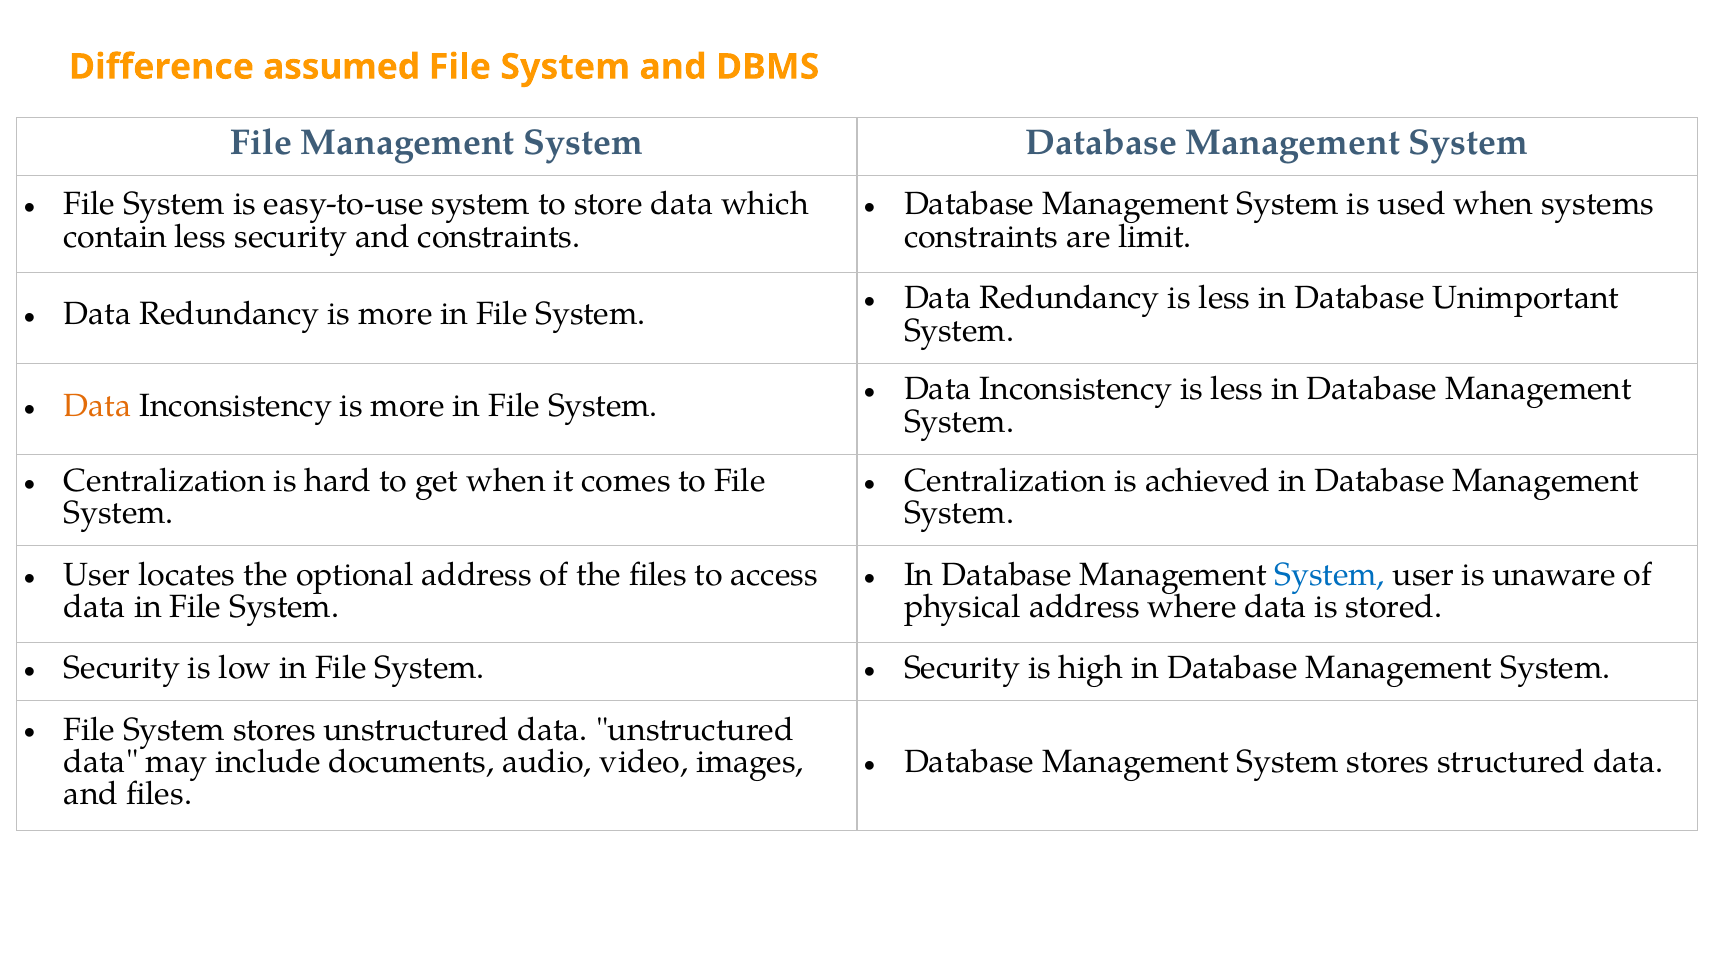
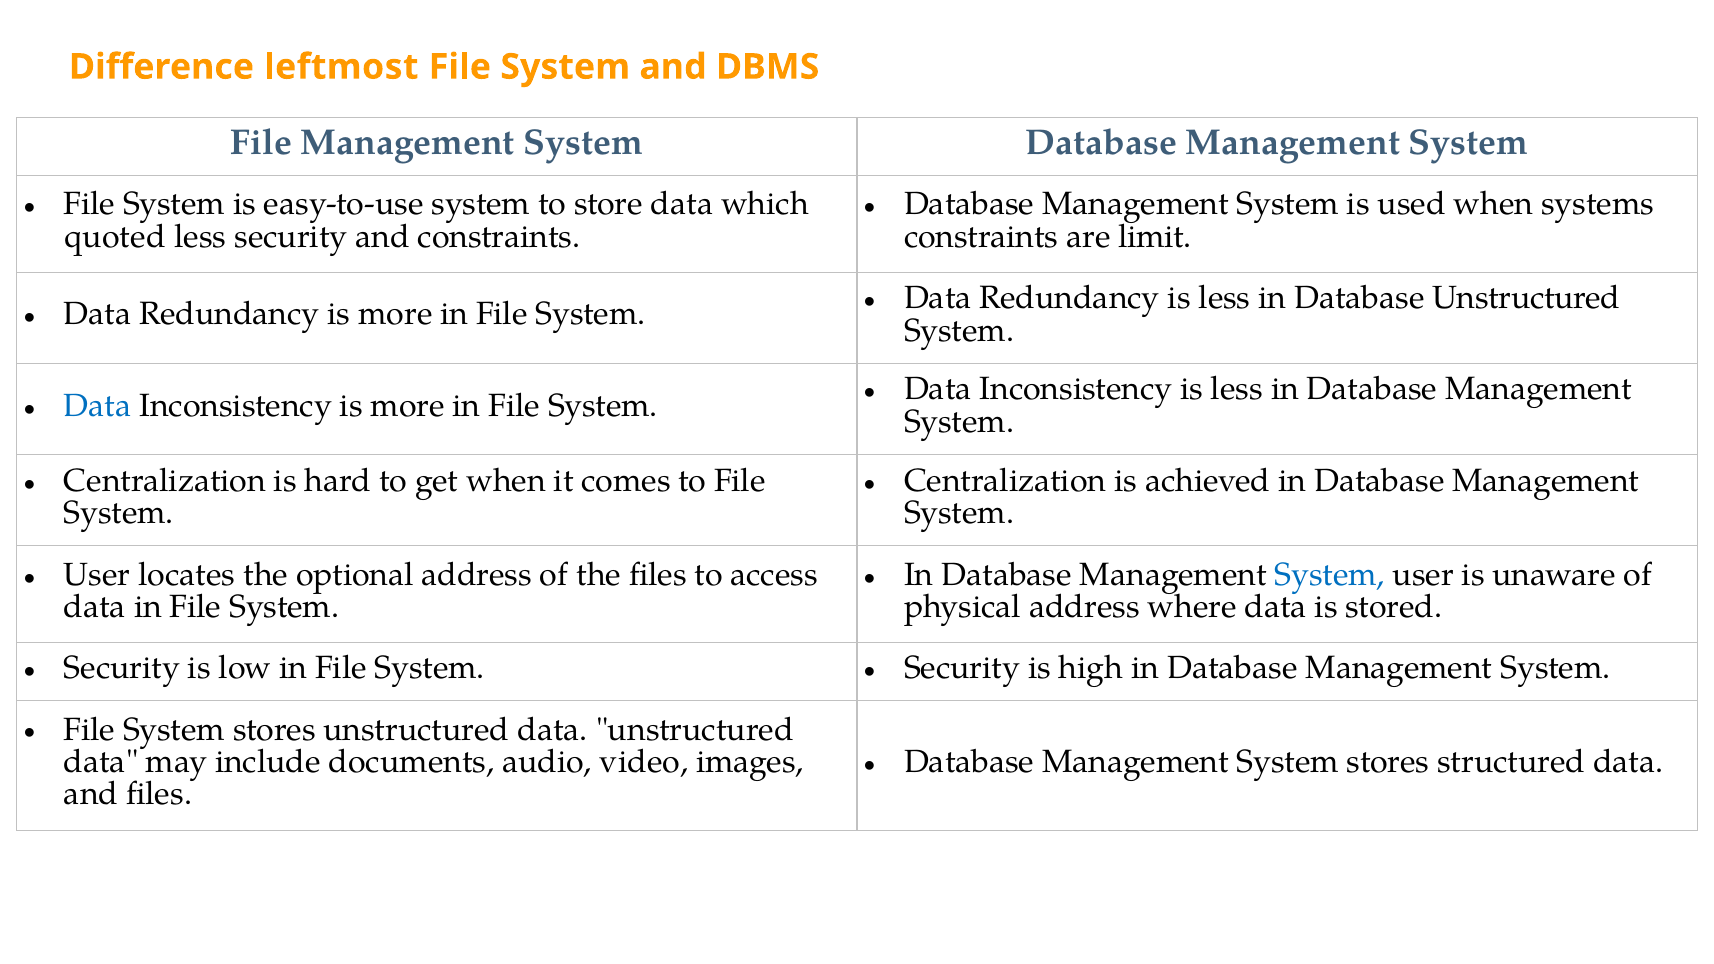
assumed: assumed -> leftmost (341, 67)
contain: contain -> quoted (115, 236)
Database Unimportant: Unimportant -> Unstructured (1526, 298)
Data colour: orange -> blue (98, 406)
